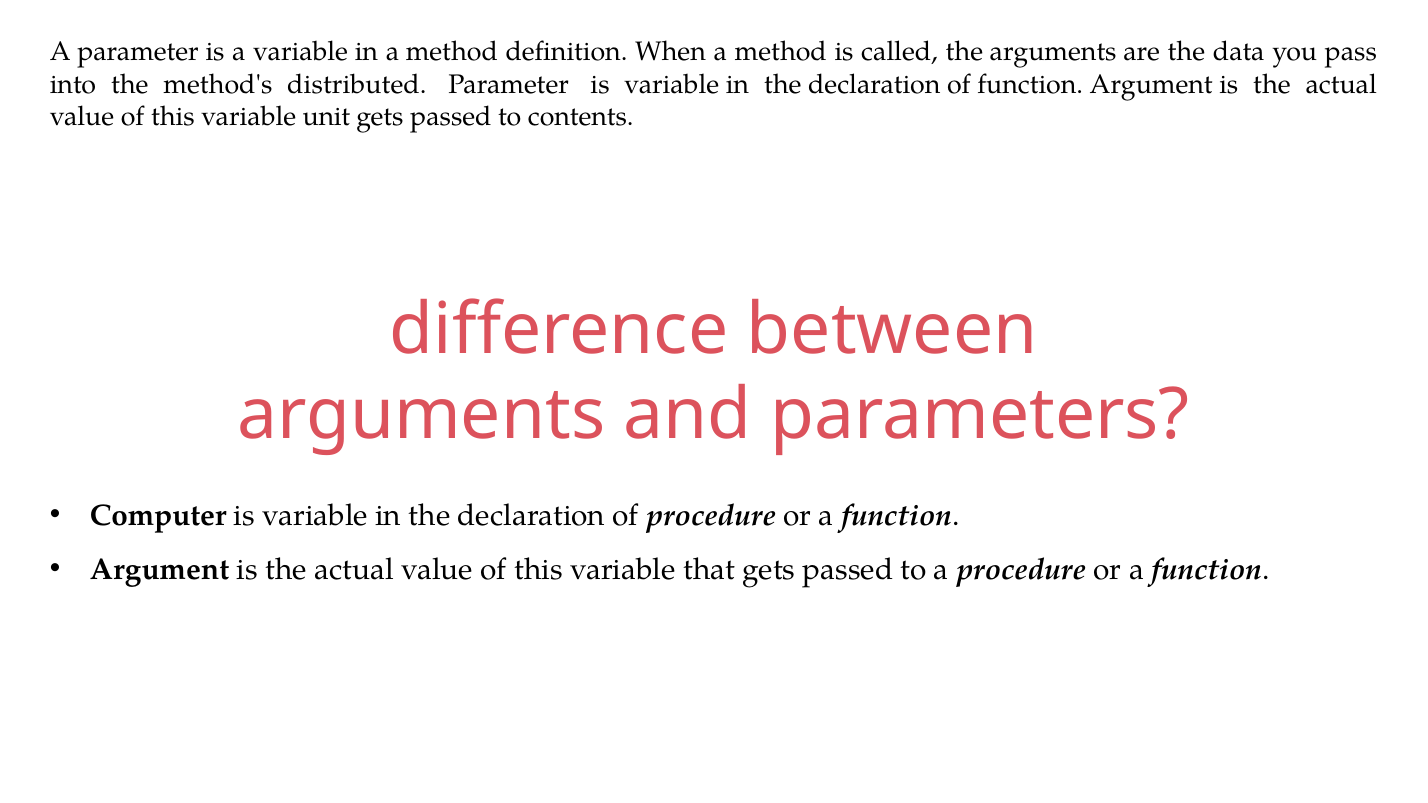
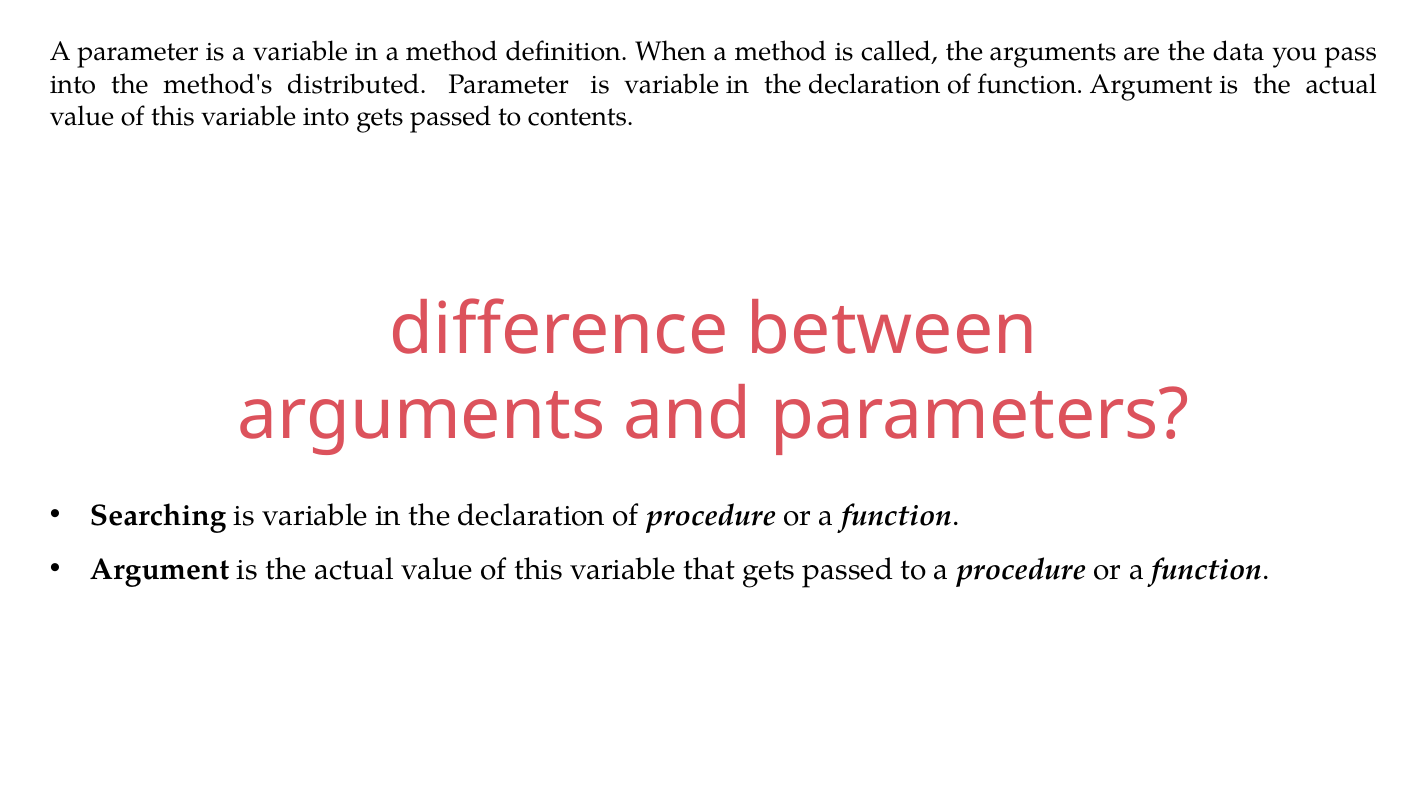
variable unit: unit -> into (326, 116)
Computer: Computer -> Searching (158, 516)
